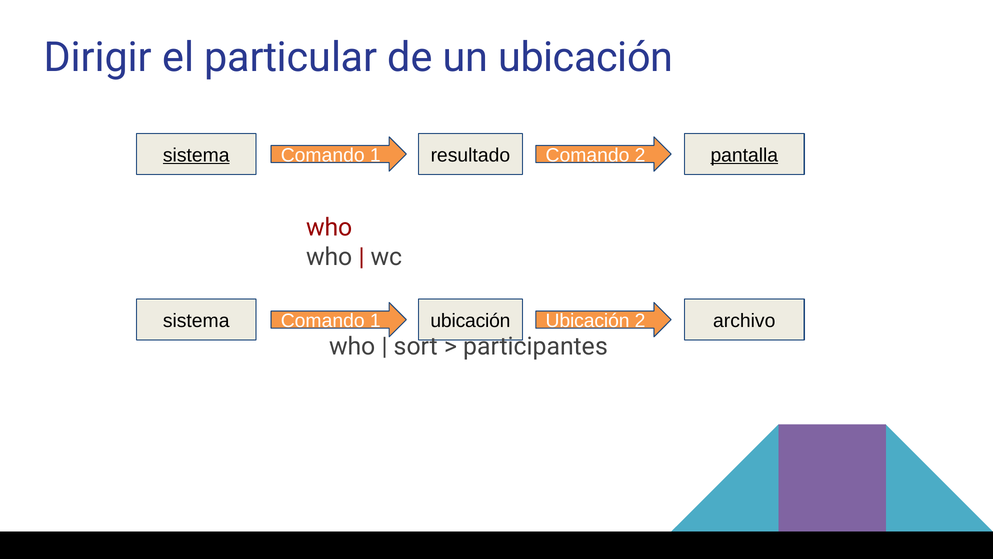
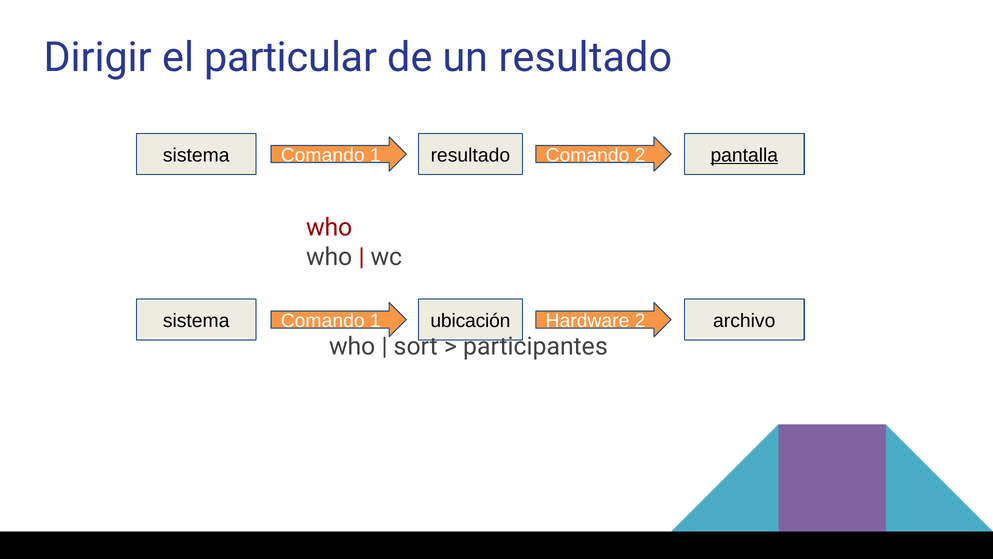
un ubicación: ubicación -> resultado (585, 57)
sistema underline: present -> none (196, 155)
Ubicación: Ubicación -> Hardware (588, 321)
